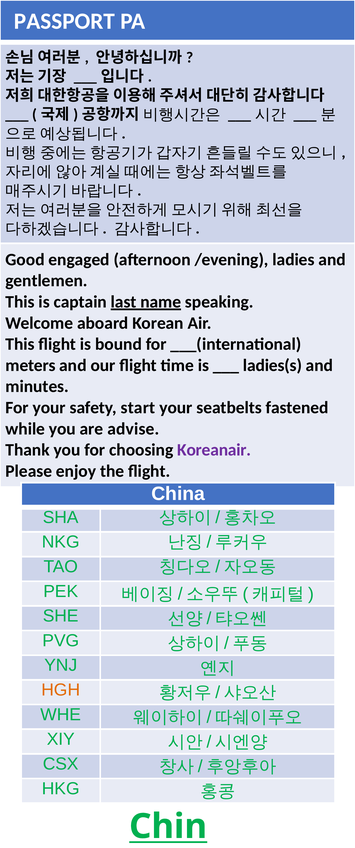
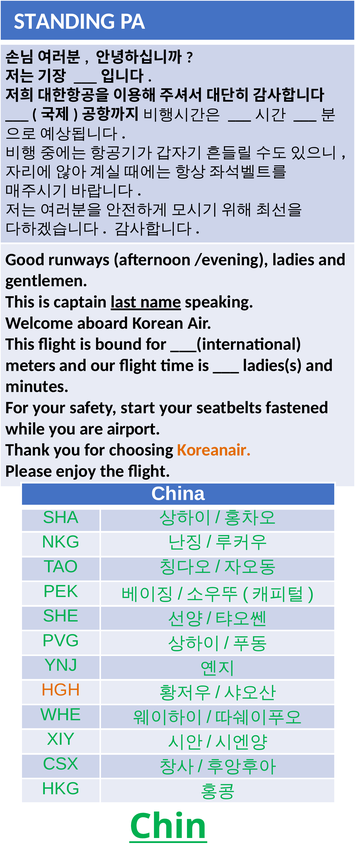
PASSPORT: PASSPORT -> STANDING (65, 21)
engaged: engaged -> runways (79, 260)
advise: advise -> airport (133, 429)
Koreanair colour: purple -> orange (214, 451)
